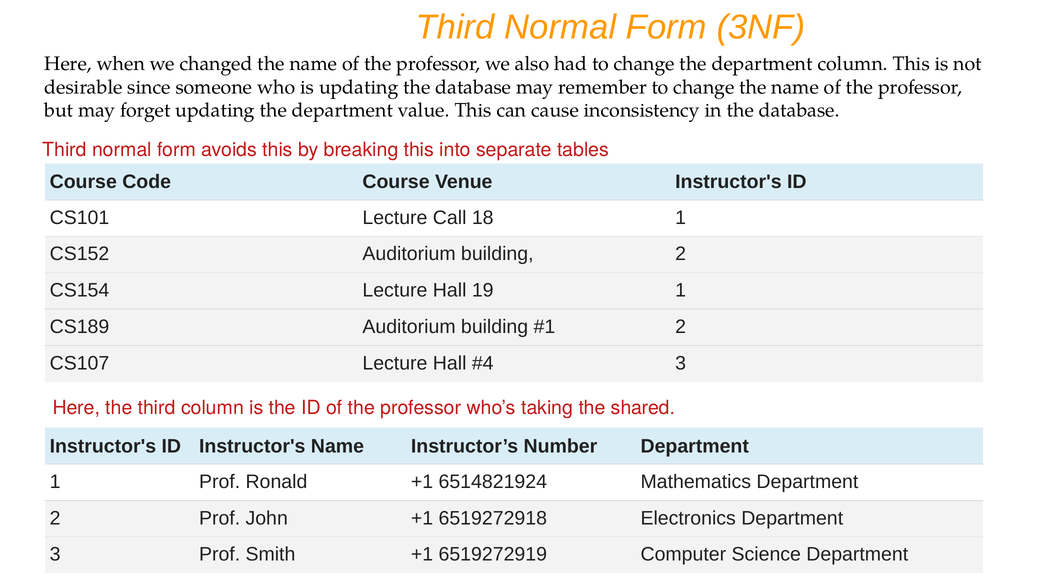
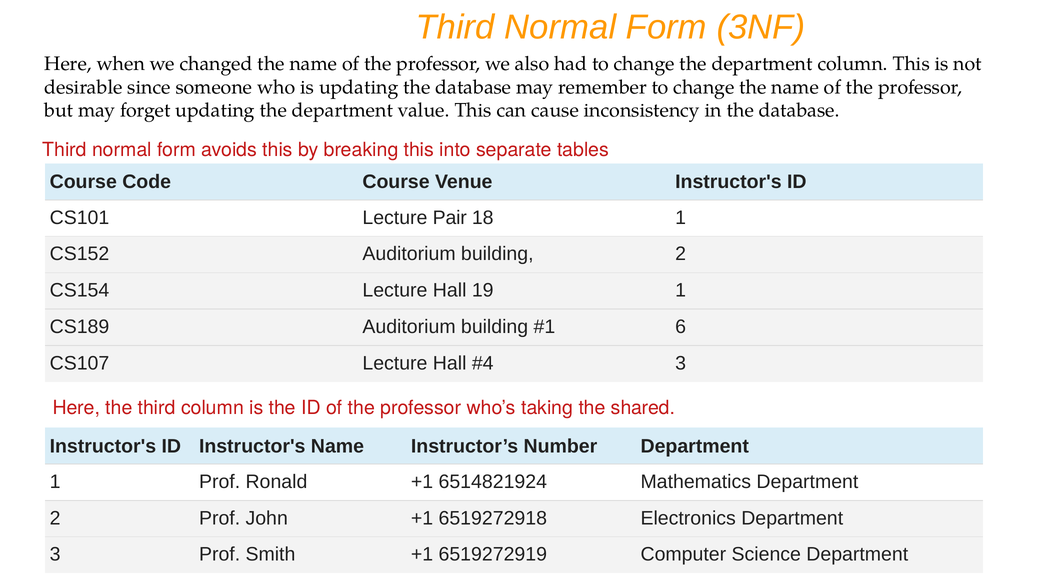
Call: Call -> Pair (450, 218)
2: 2 -> 6 (681, 327)
